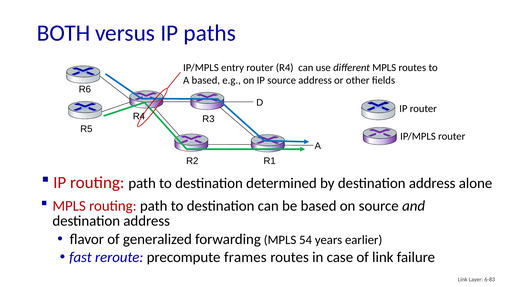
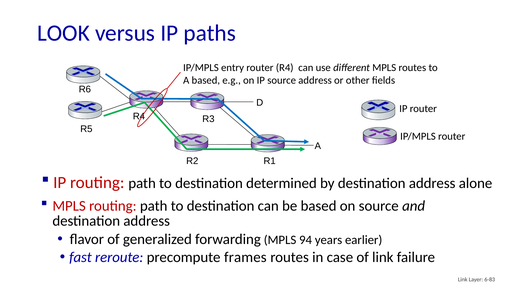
BOTH: BOTH -> LOOK (64, 33)
54: 54 -> 94 (306, 239)
